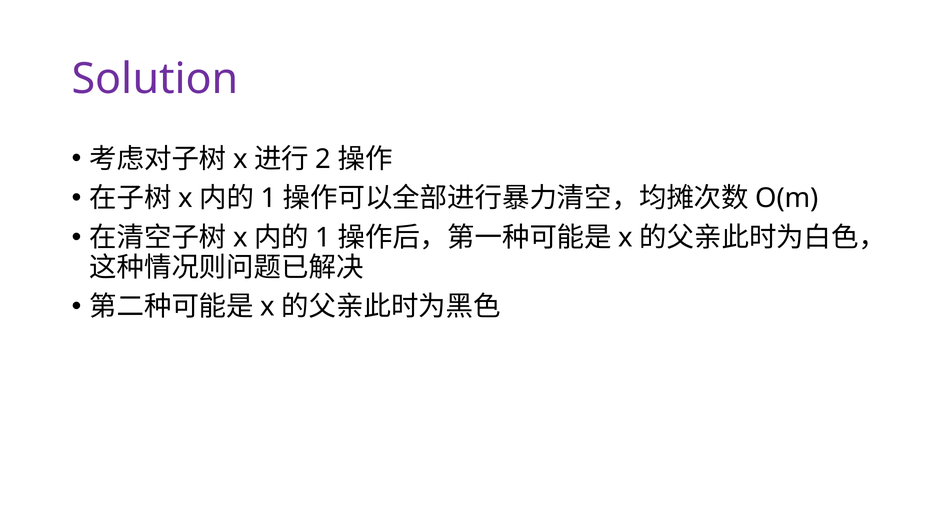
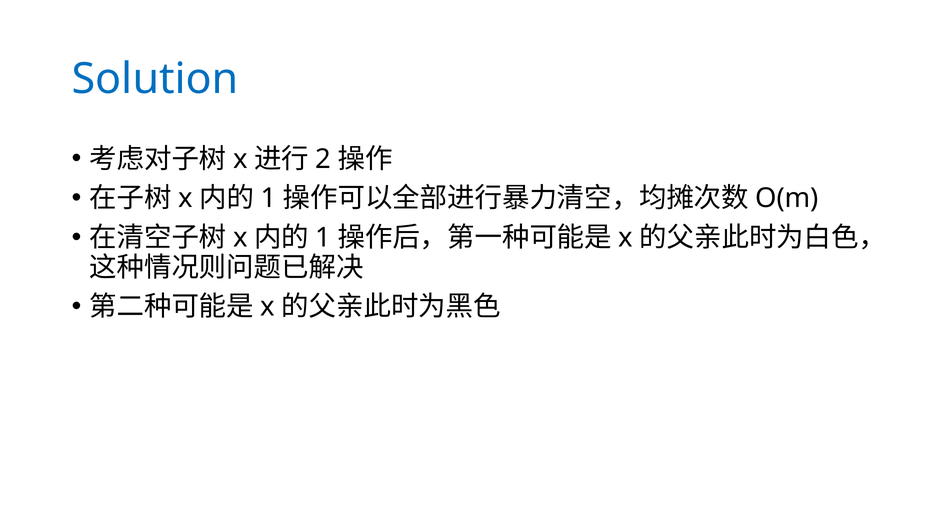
Solution colour: purple -> blue (155, 79)
